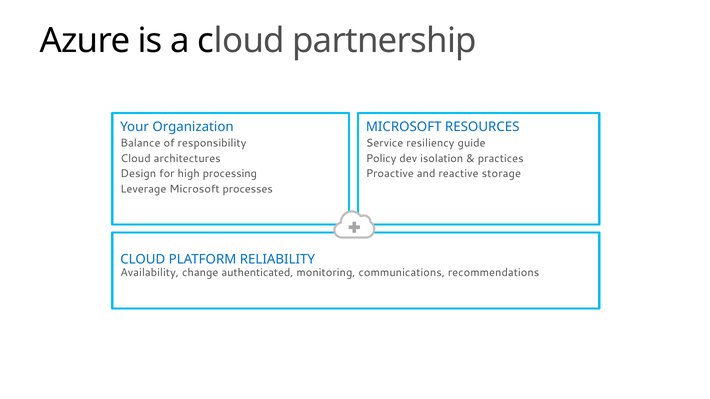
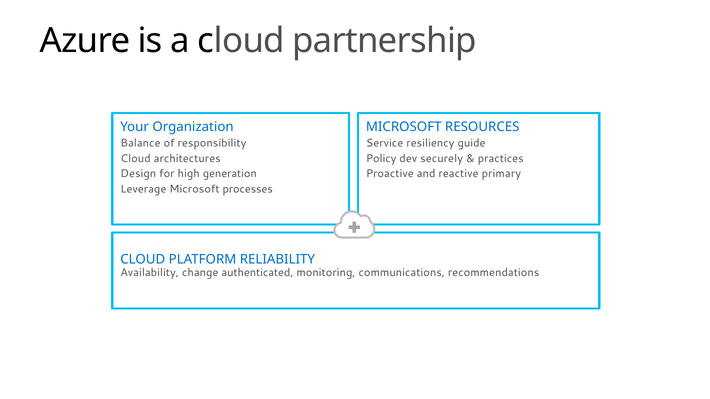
isolation: isolation -> securely (442, 159)
processing: processing -> generation (230, 174)
storage: storage -> primary (501, 174)
